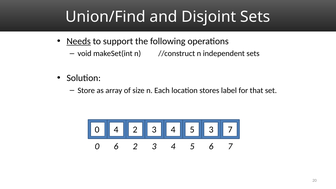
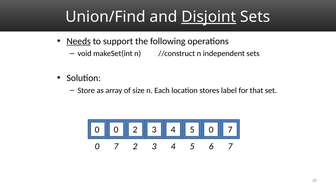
Disjoint underline: none -> present (209, 17)
0 4: 4 -> 0 (116, 130)
5 3: 3 -> 0 (211, 130)
6: 6 -> 7 (116, 146)
